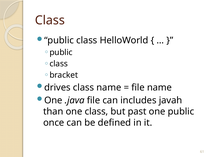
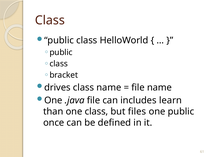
javah: javah -> learn (170, 100)
past: past -> files (137, 111)
